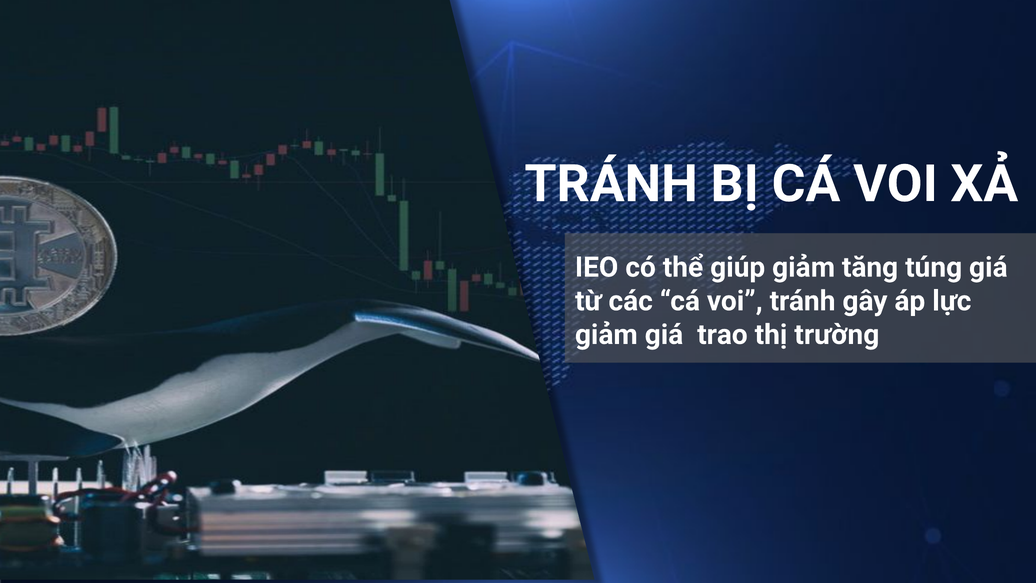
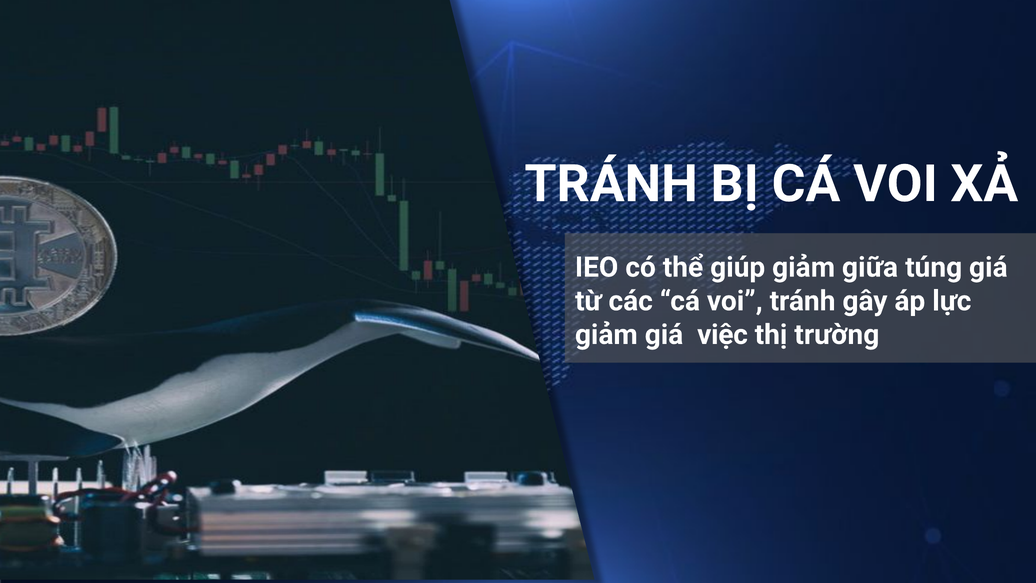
tăng: tăng -> giữa (870, 267)
trao: trao -> việc (723, 335)
